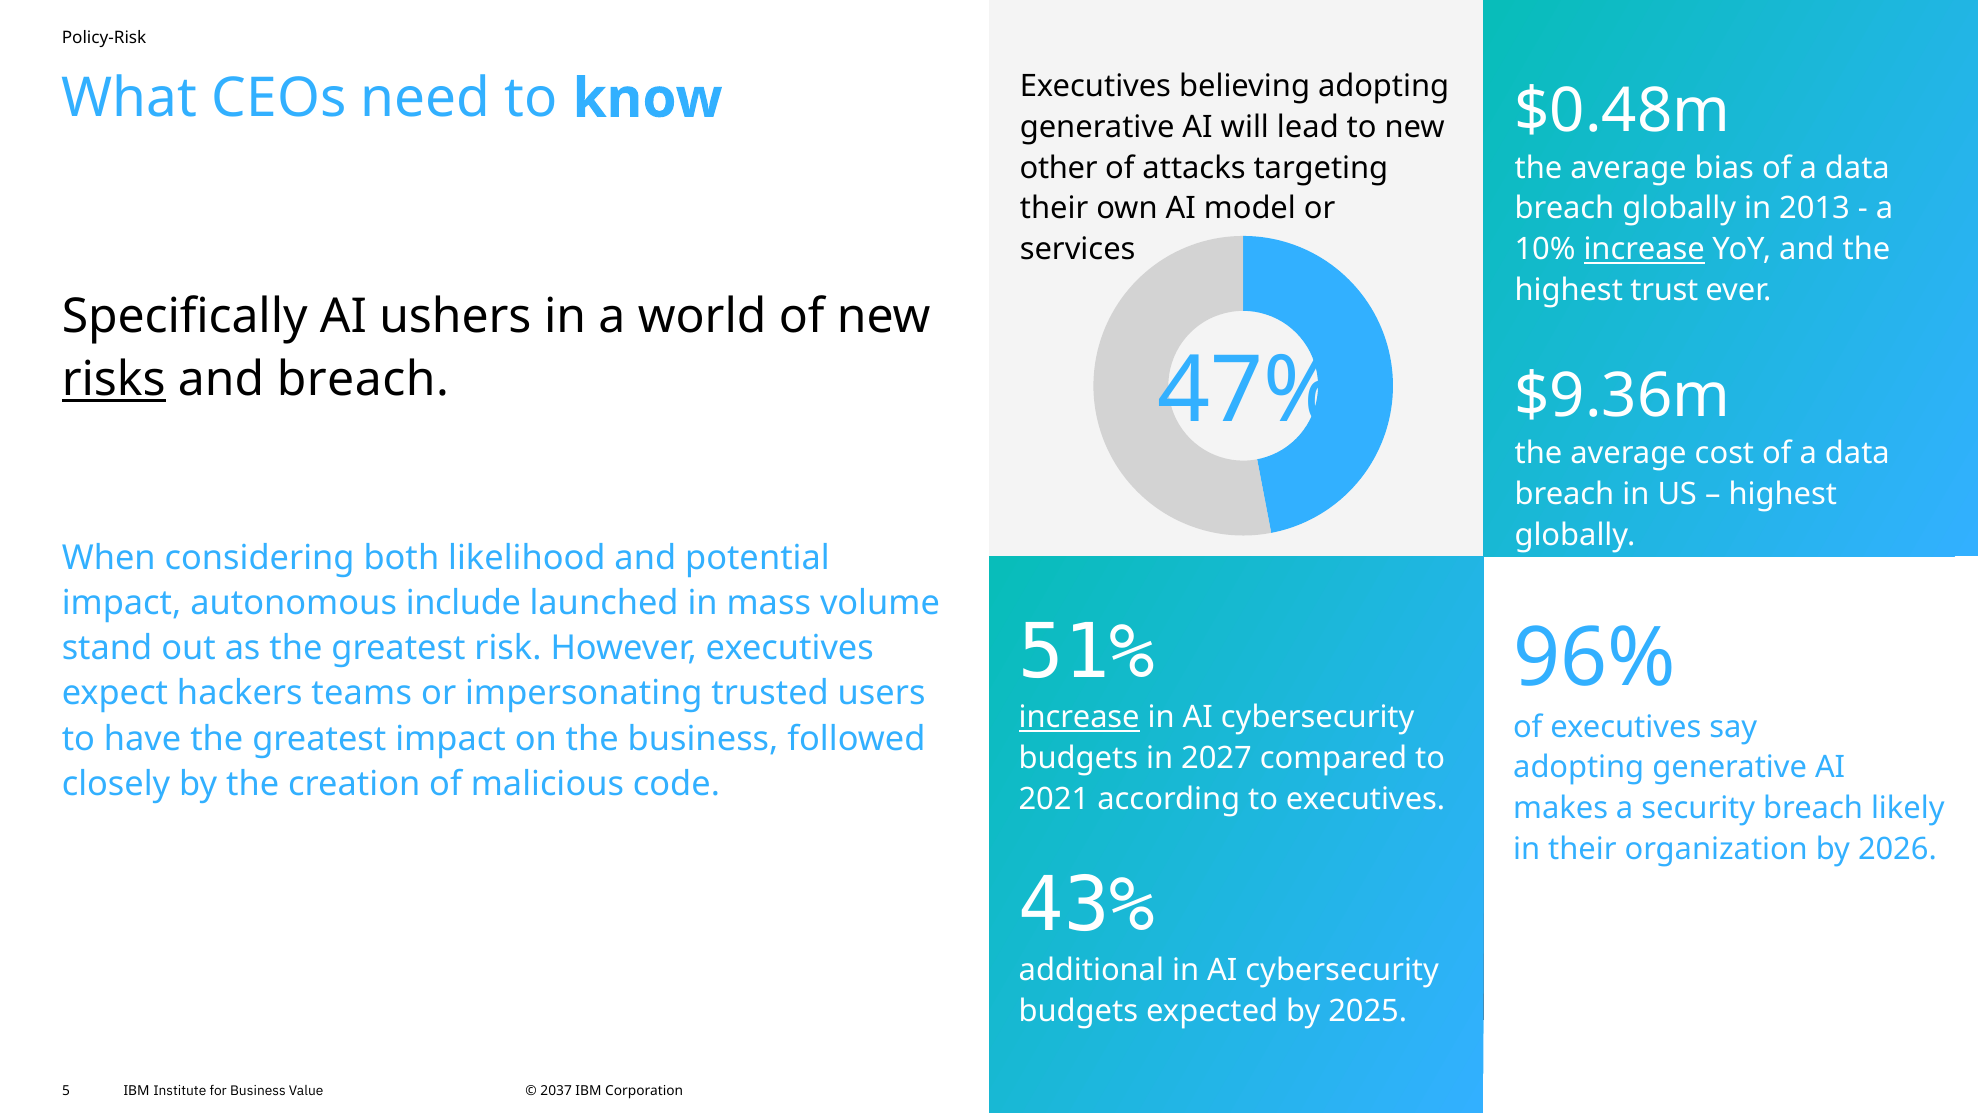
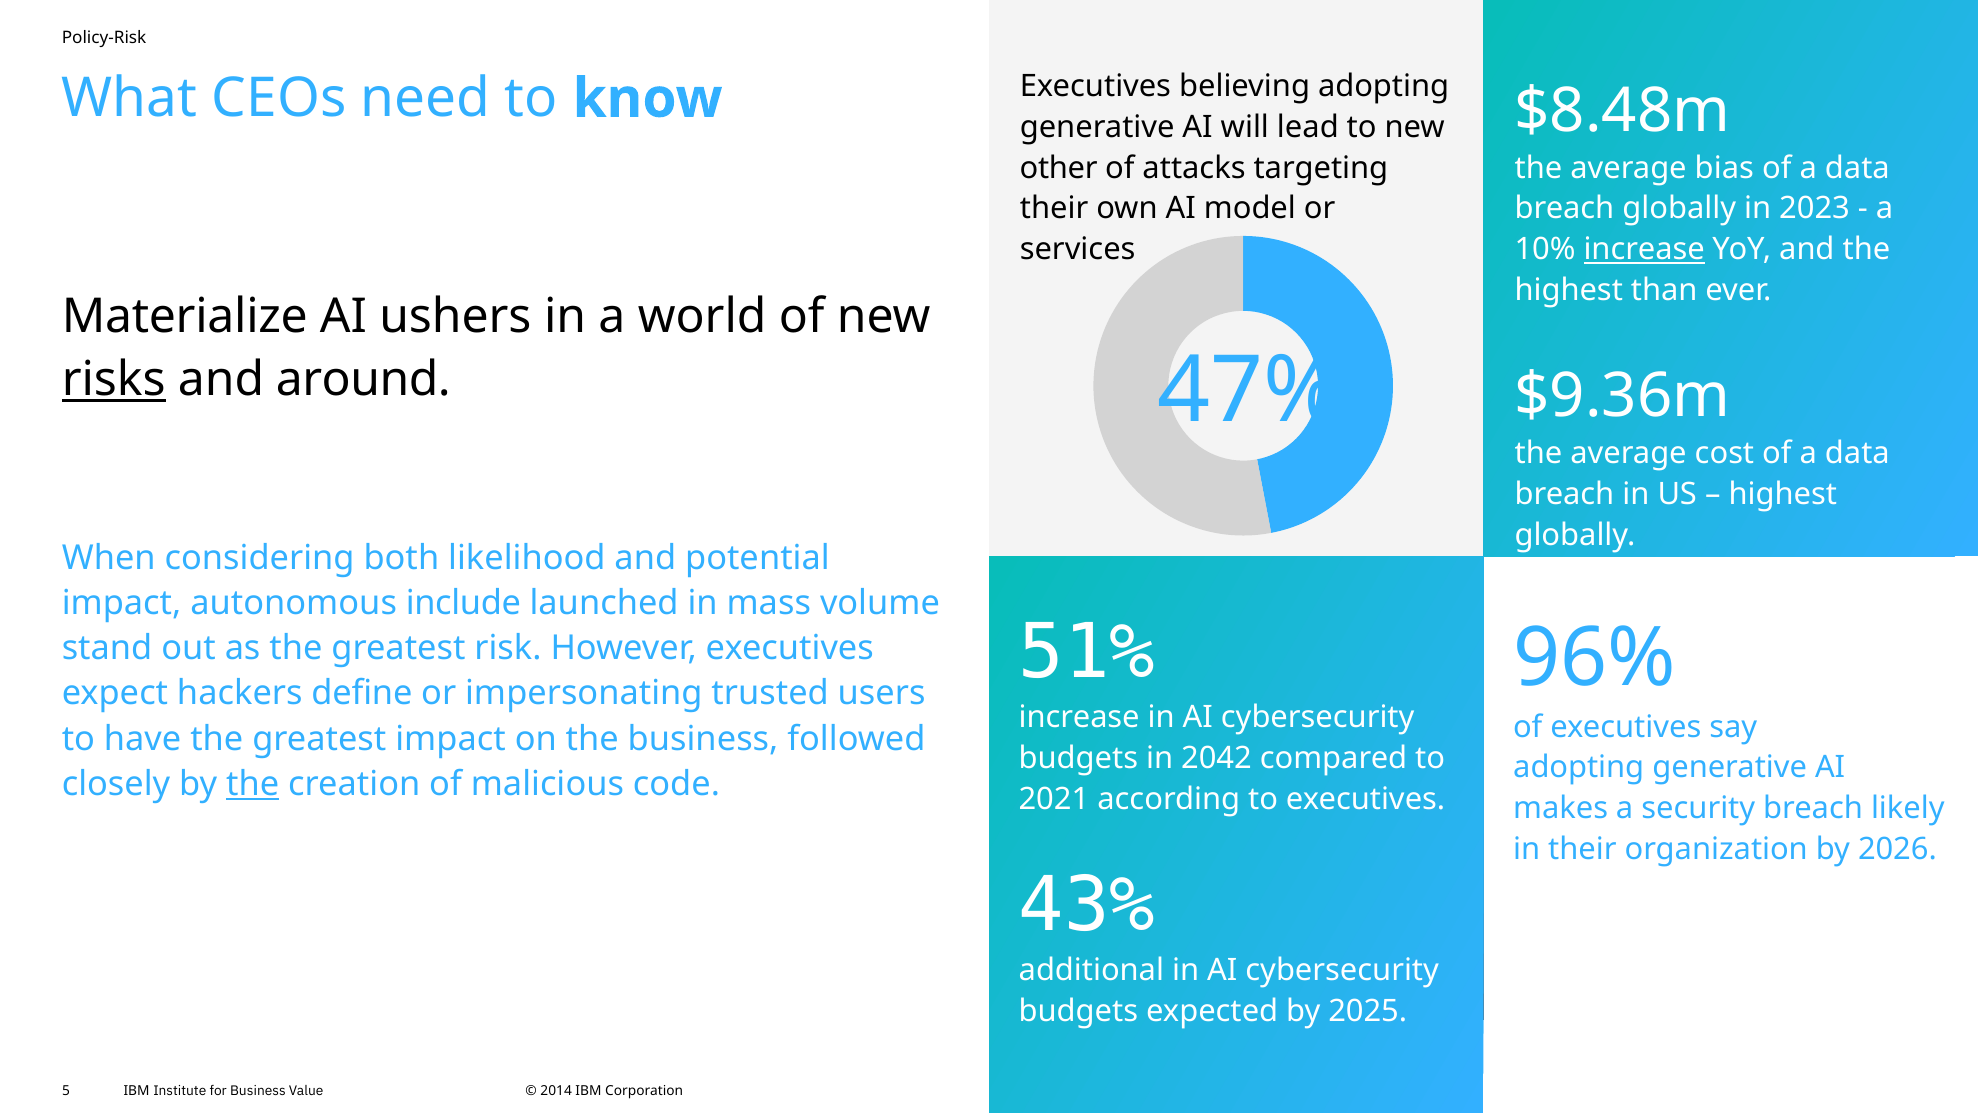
$0.48m: $0.48m -> $8.48m (1622, 111)
2013: 2013 -> 2023 (1815, 209)
trust: trust -> than (1664, 290)
Specifically: Specifically -> Materialize (185, 316)
and breach: breach -> around (363, 380)
teams: teams -> define (362, 693)
increase underline: present -> none (1079, 717)
2027: 2027 -> 2042 (1216, 758)
the underline: none -> present (253, 784)
2037: 2037 -> 2014 (556, 1090)
